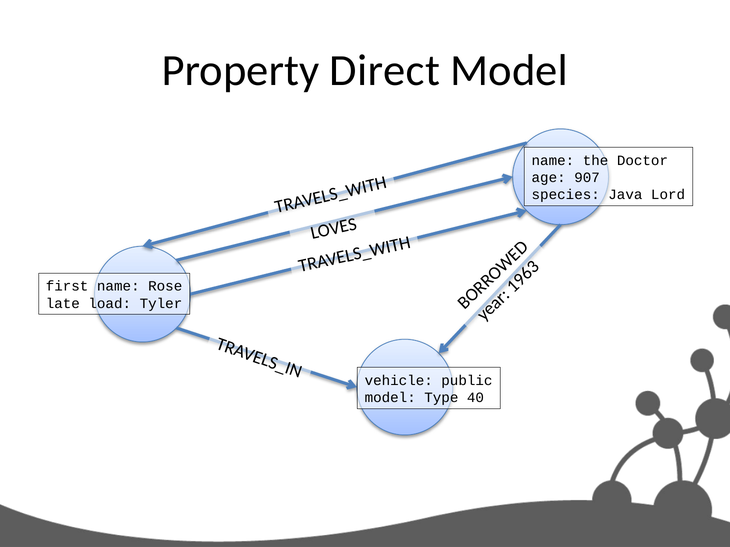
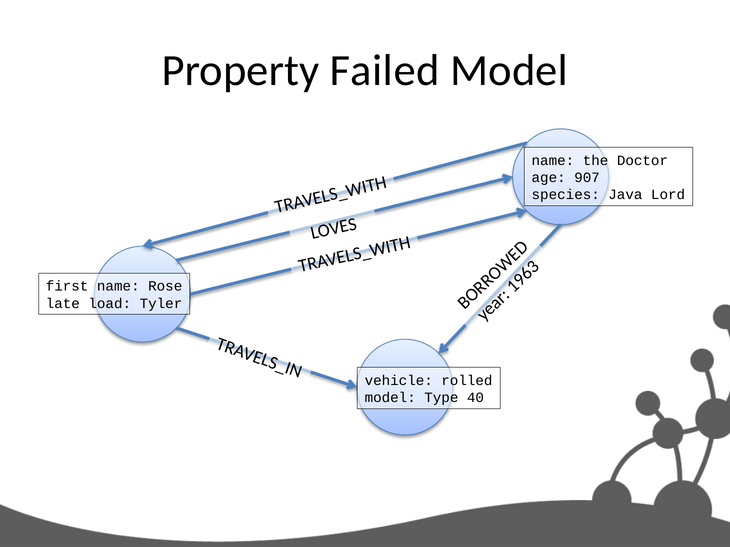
Direct: Direct -> Failed (385, 71)
public: public -> rolled (467, 381)
